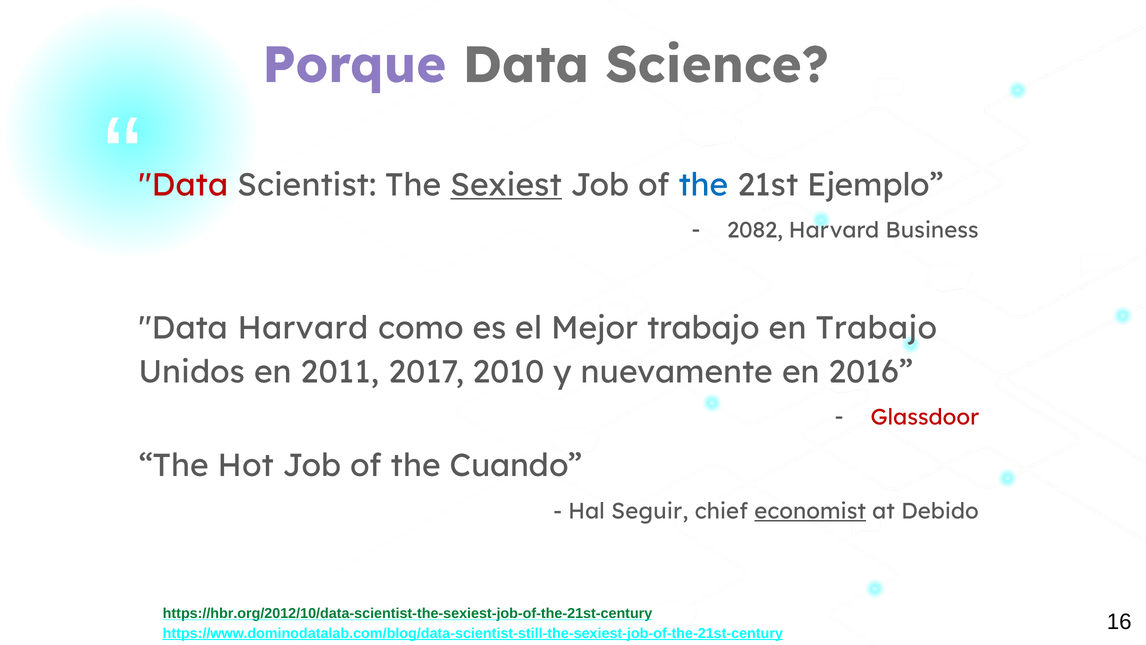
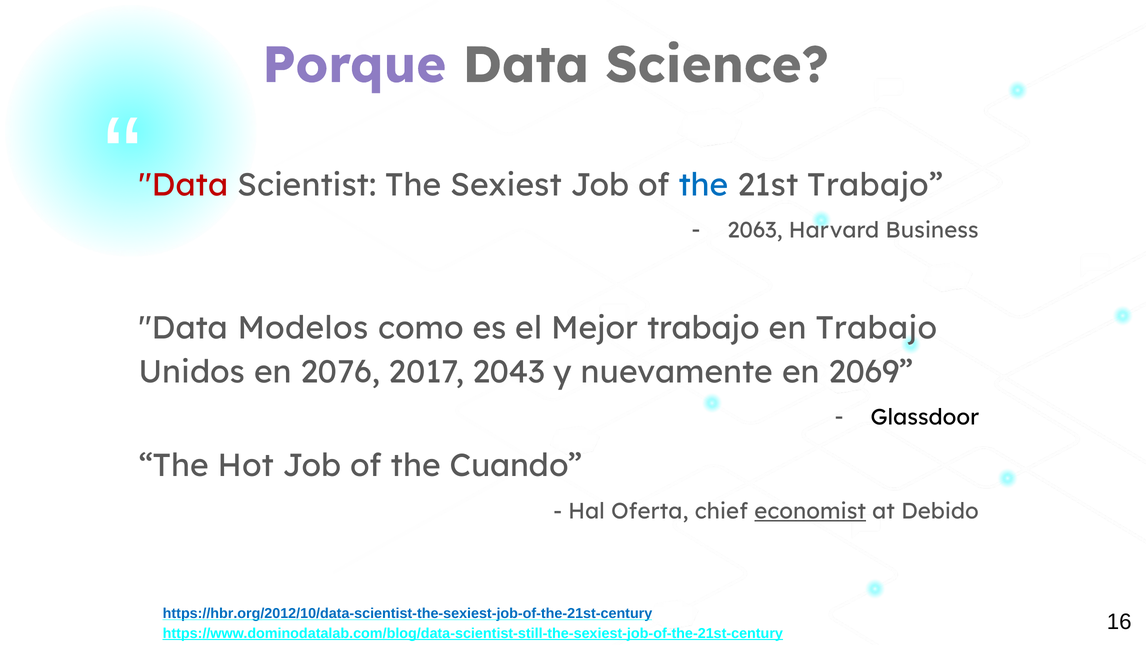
Sexiest underline: present -> none (506, 185)
21st Ejemplo: Ejemplo -> Trabajo (875, 185)
2082: 2082 -> 2063 (755, 230)
Data Harvard: Harvard -> Modelos (303, 328)
2011: 2011 -> 2076 (340, 372)
2010: 2010 -> 2043 (509, 372)
2016: 2016 -> 2069 (871, 372)
Glassdoor colour: red -> black (925, 417)
Seguir: Seguir -> Oferta (650, 511)
https://hbr.org/2012/10/data-scientist-the-sexiest-job-of-the-21st-century colour: green -> blue (408, 613)
